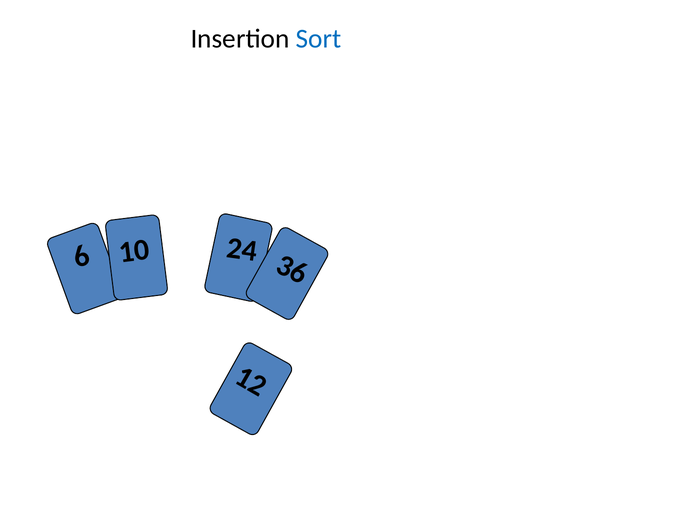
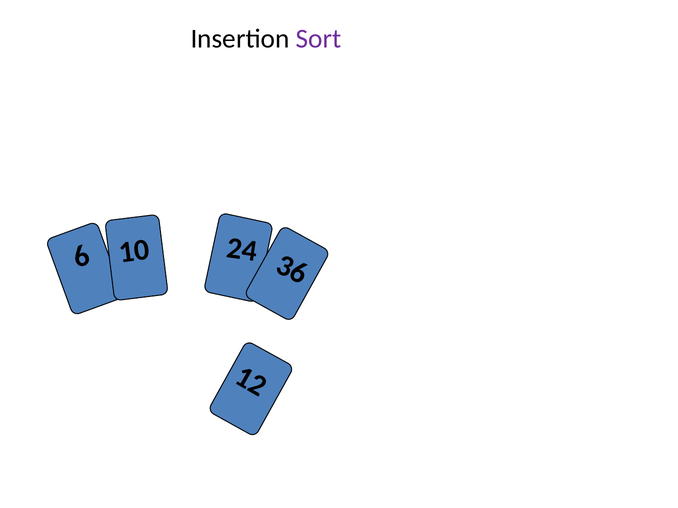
Sort colour: blue -> purple (318, 39)
